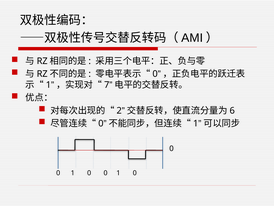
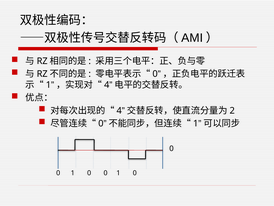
7: 7 -> 4 (107, 85)
2: 2 -> 4 (119, 110)
6: 6 -> 2 (232, 110)
